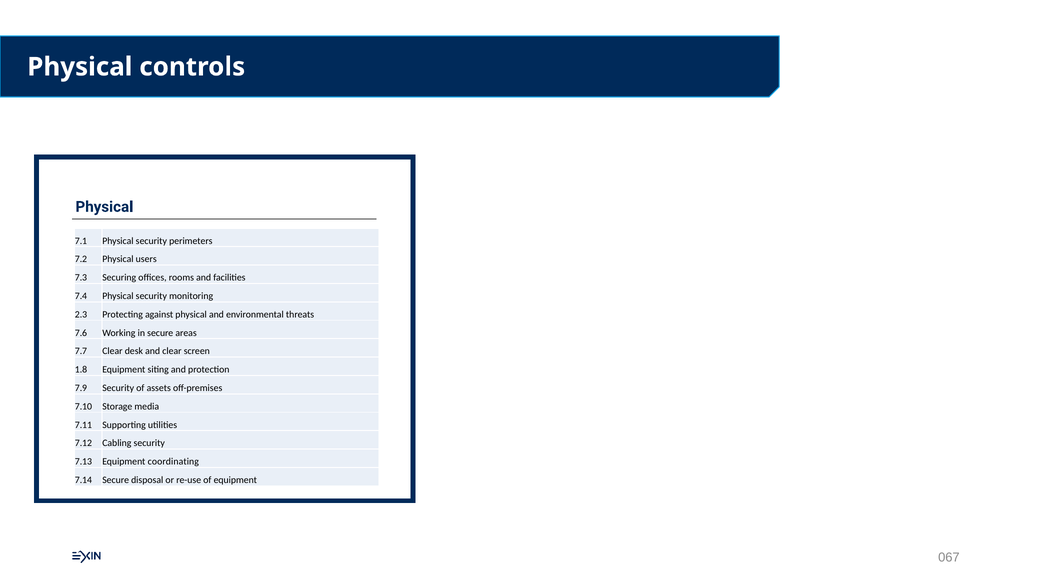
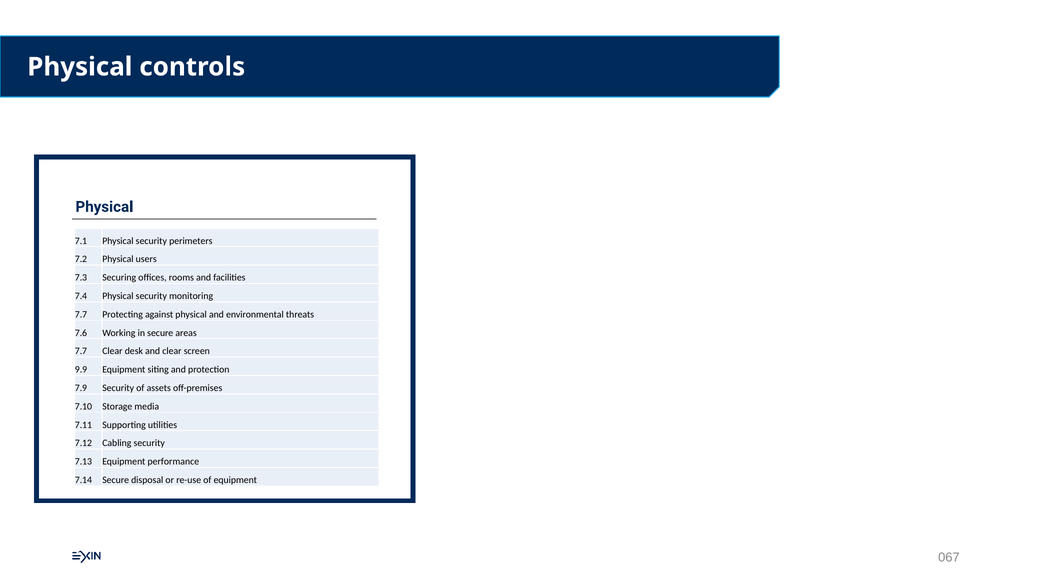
2.3: 2.3 -> 7.7 (81, 315)
1.8: 1.8 -> 9.9 (81, 370)
coordinating: coordinating -> performance (173, 462)
